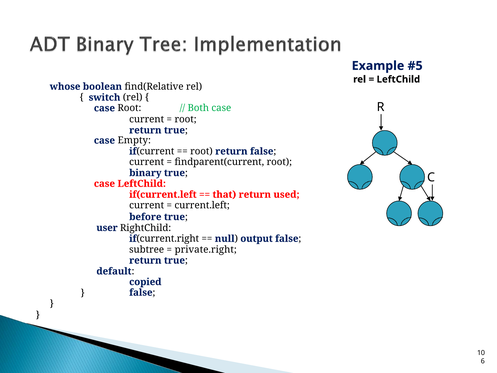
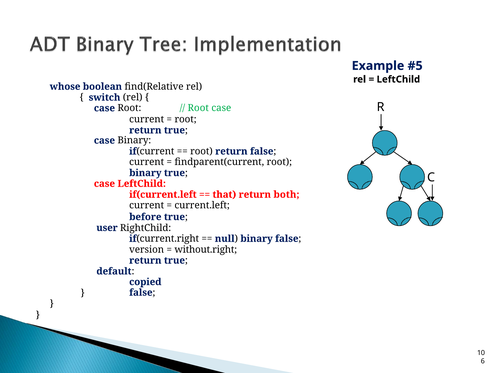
Both: Both -> Root (198, 108)
case Empty: Empty -> Binary (134, 140)
used: used -> both (286, 194)
null output: output -> binary (257, 239)
subtree: subtree -> version (147, 249)
private.right: private.right -> without.right (206, 249)
